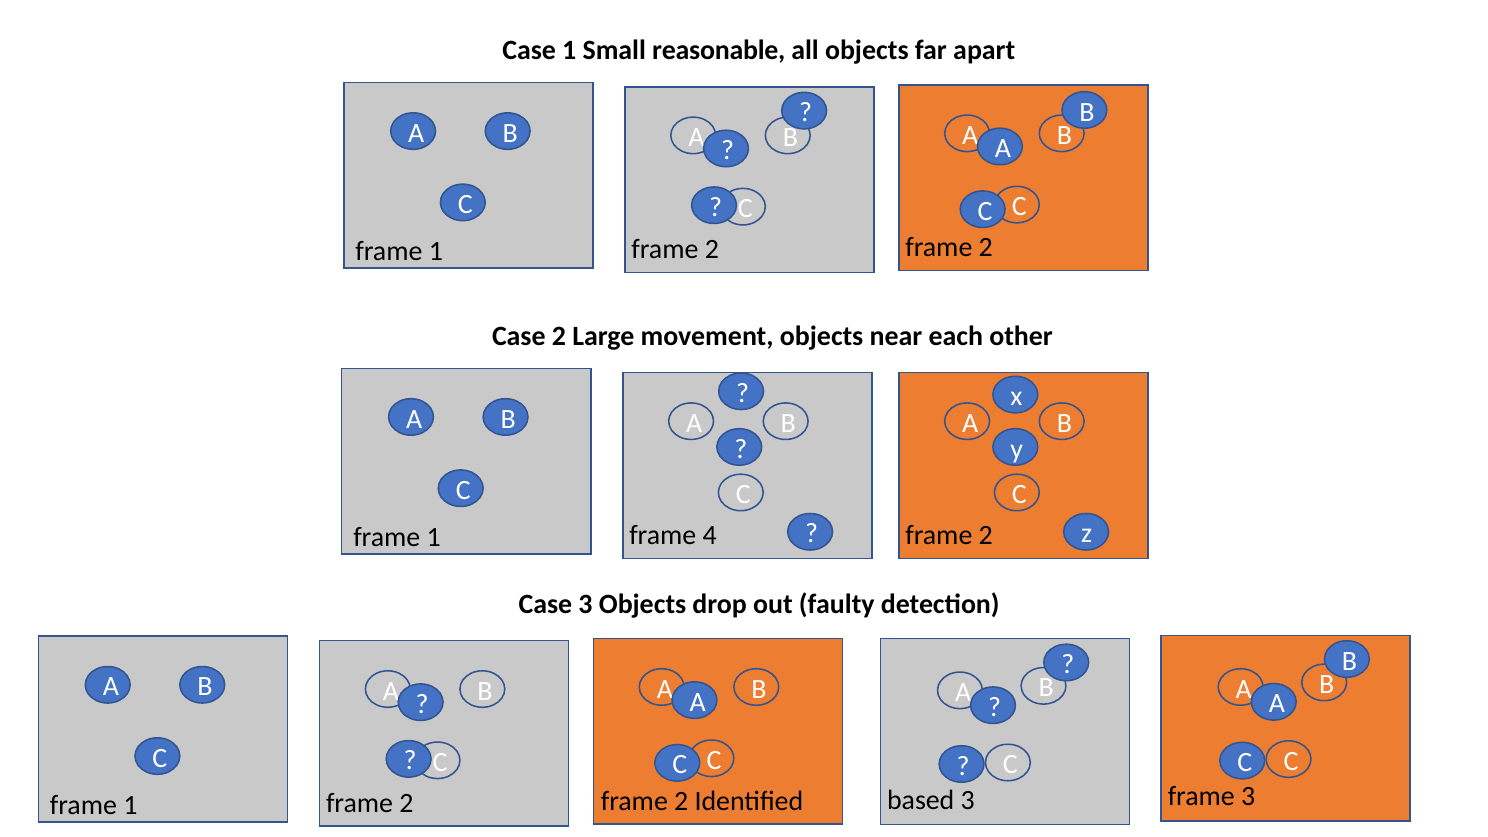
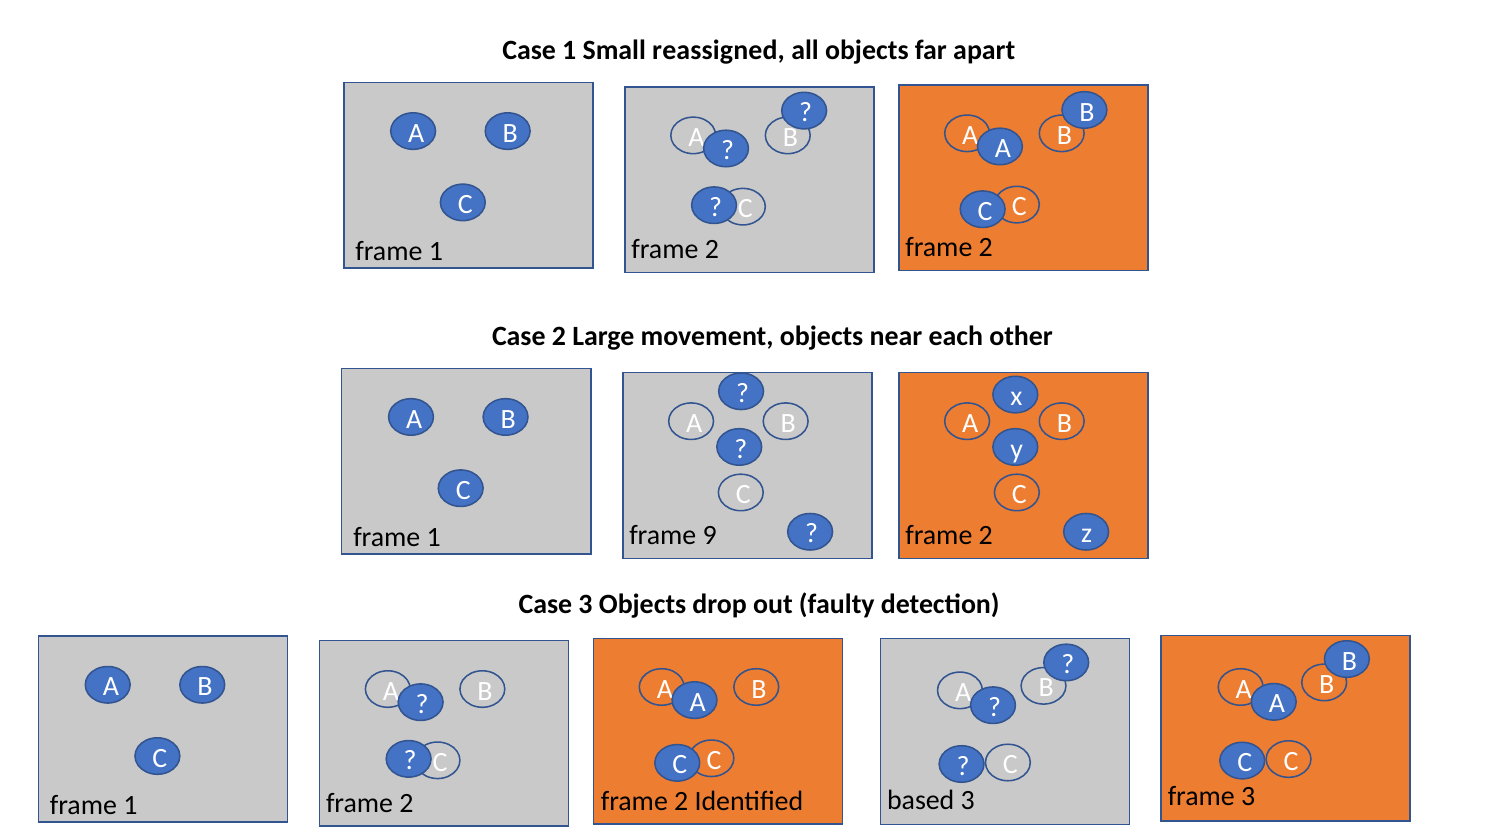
reasonable: reasonable -> reassigned (719, 51)
4: 4 -> 9 (710, 535)
